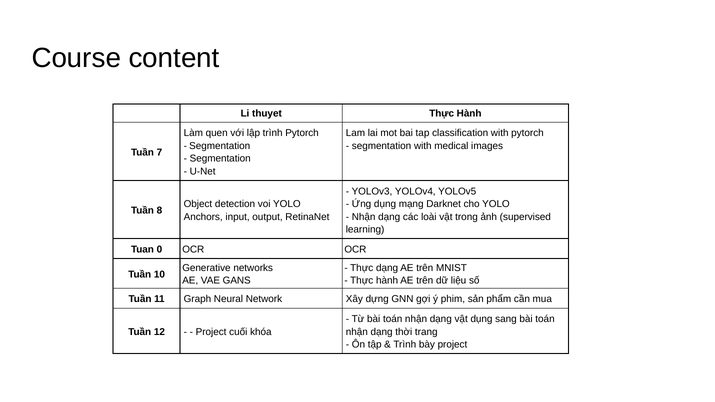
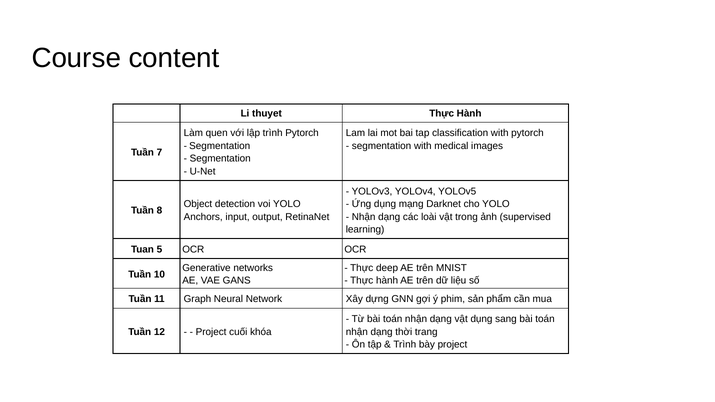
0: 0 -> 5 (159, 250)
Thực dạng: dạng -> deep (387, 268)
